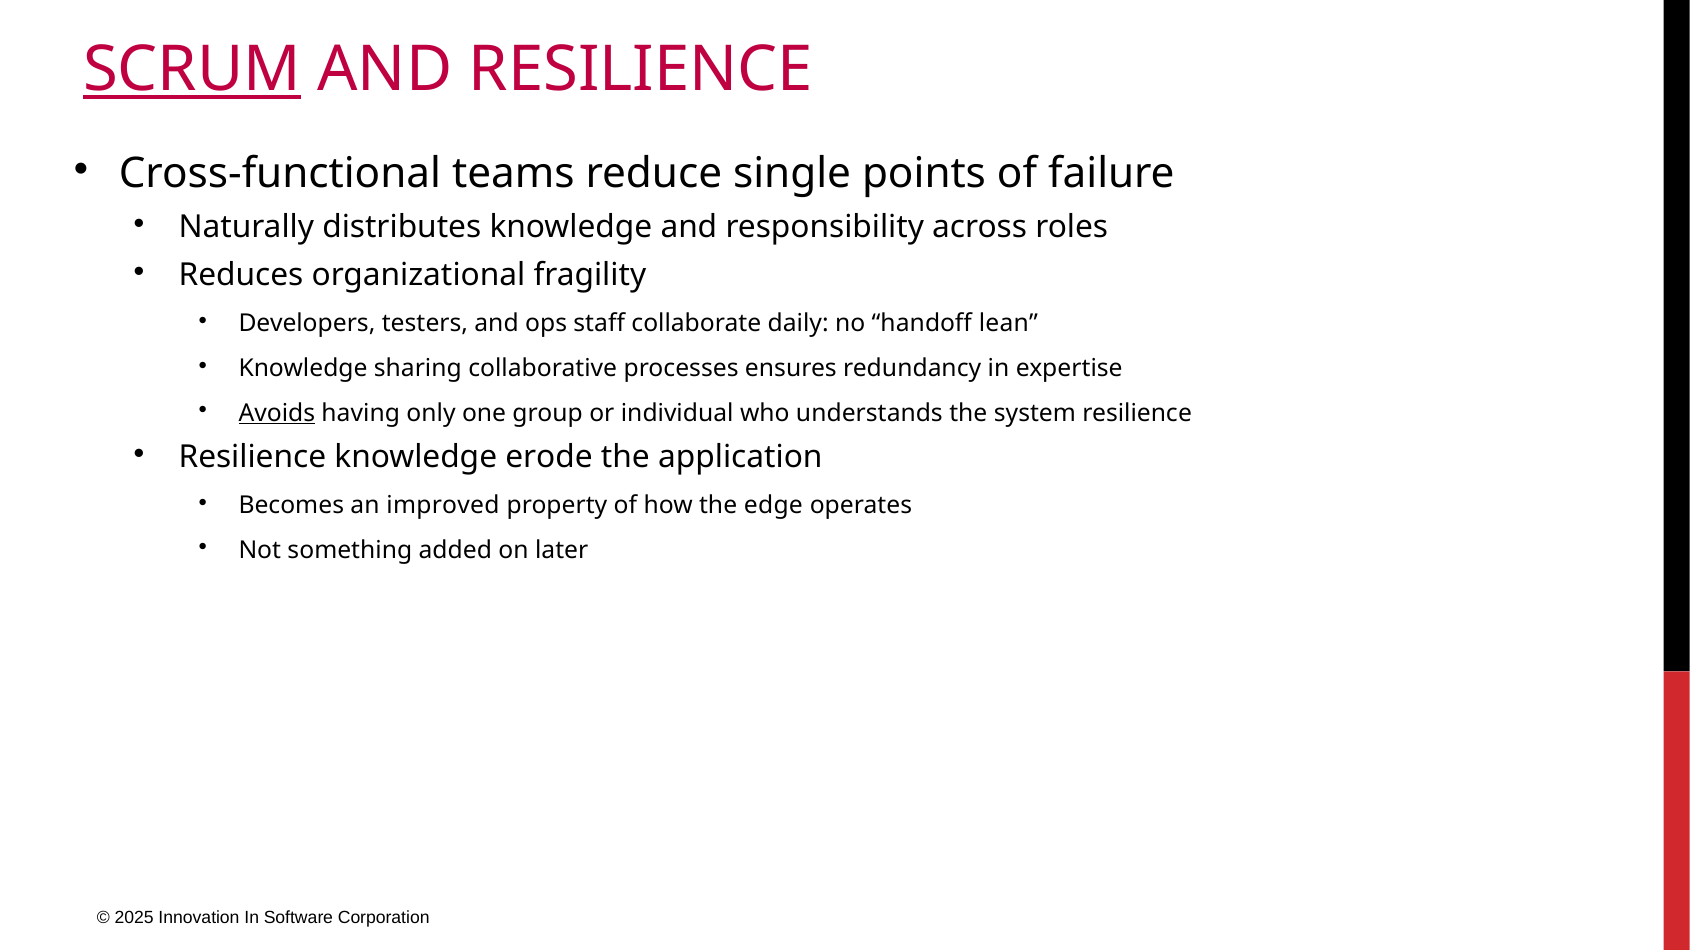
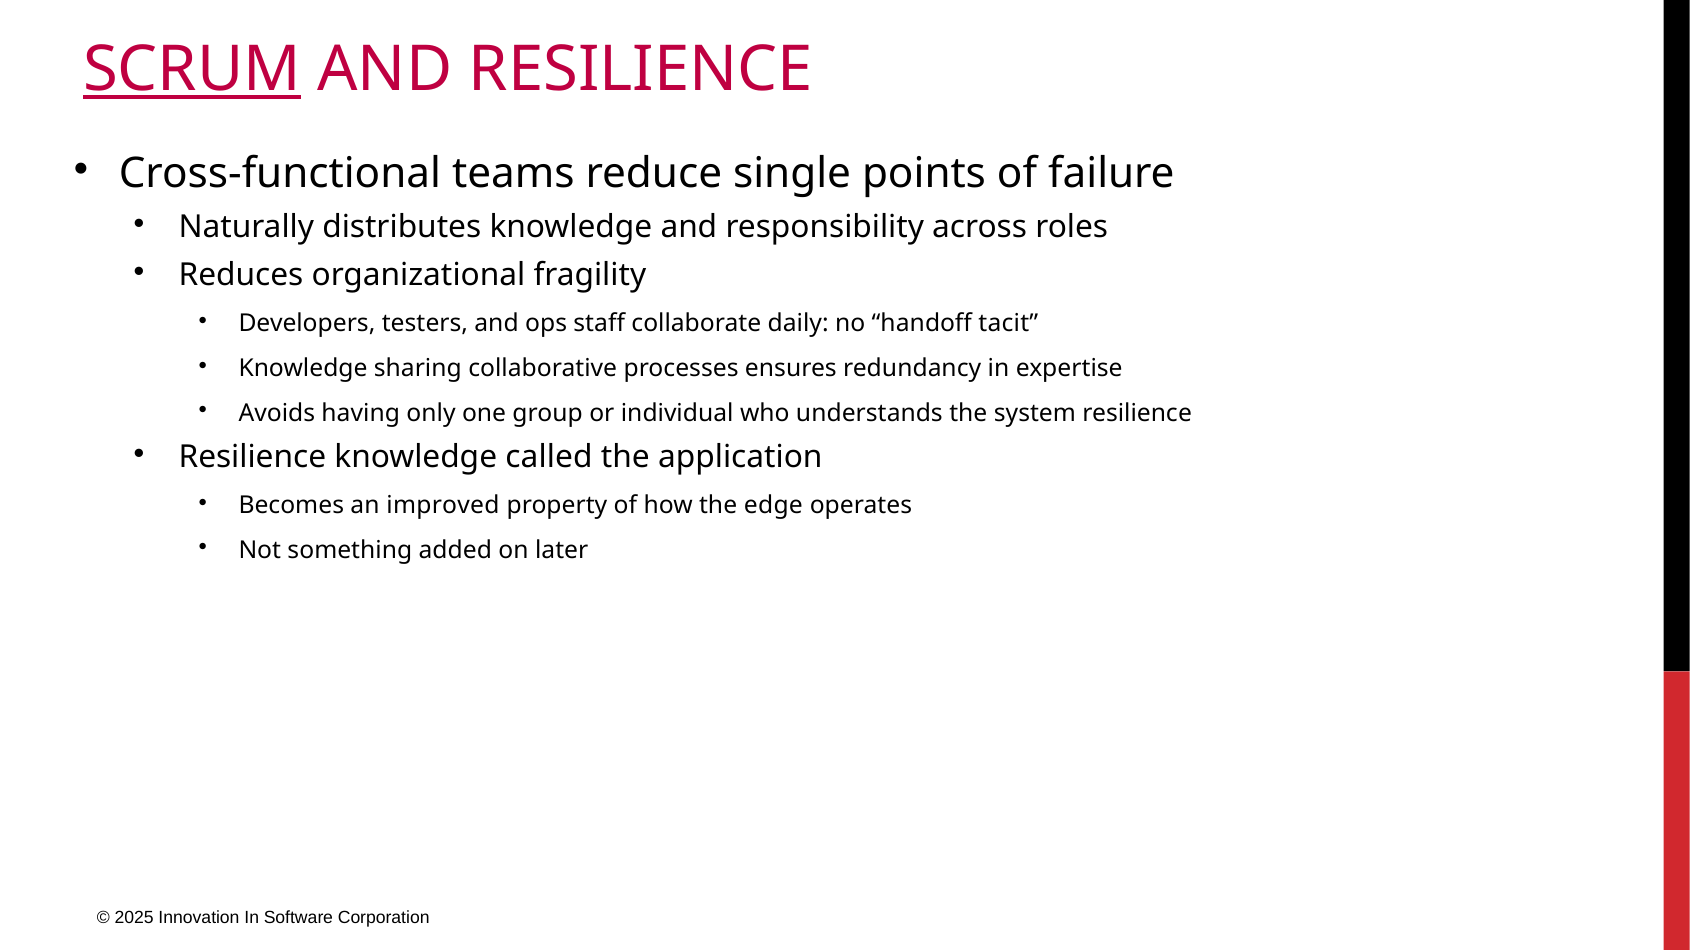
lean: lean -> tacit (1008, 324)
Avoids underline: present -> none (277, 413)
erode: erode -> called (549, 457)
